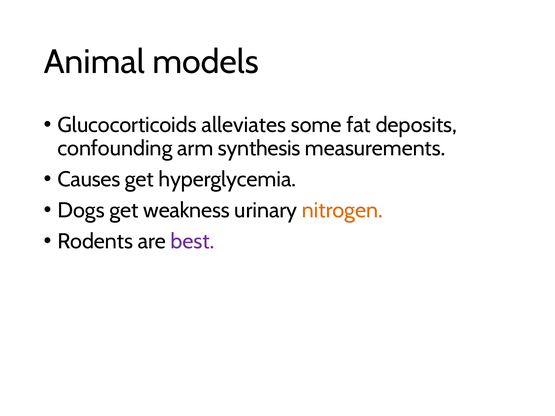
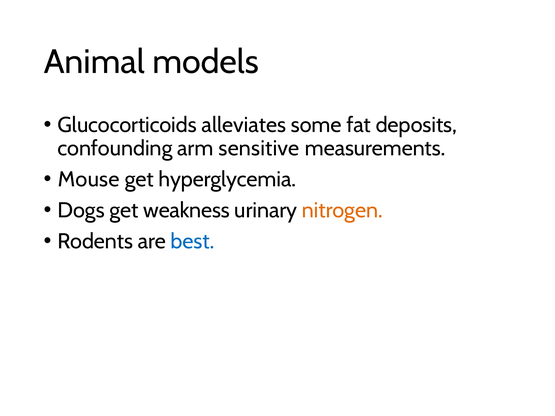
synthesis: synthesis -> sensitive (259, 148)
Causes: Causes -> Mouse (89, 179)
best colour: purple -> blue (192, 242)
